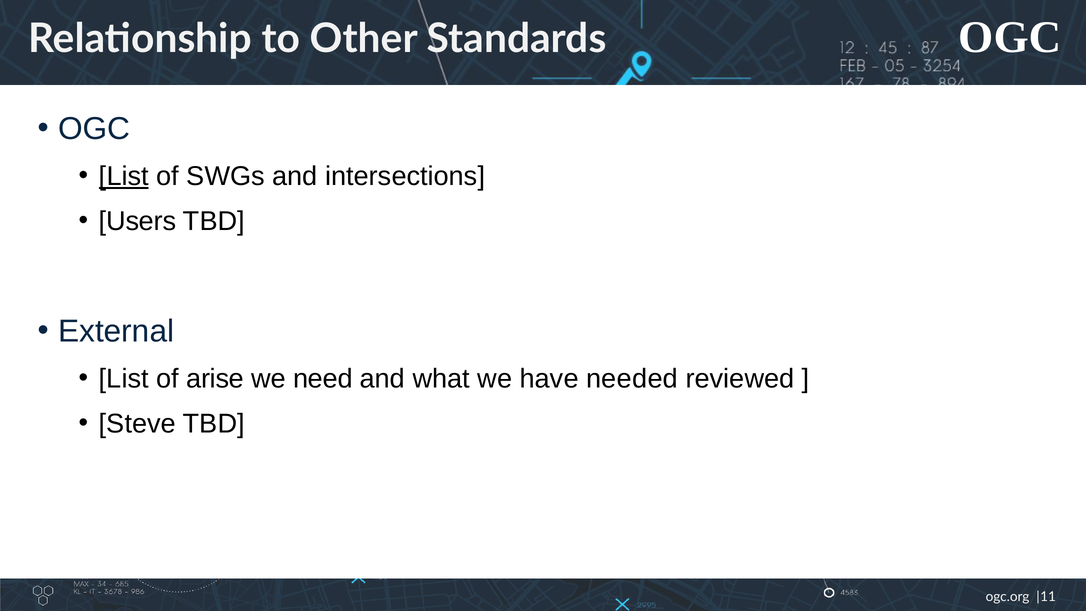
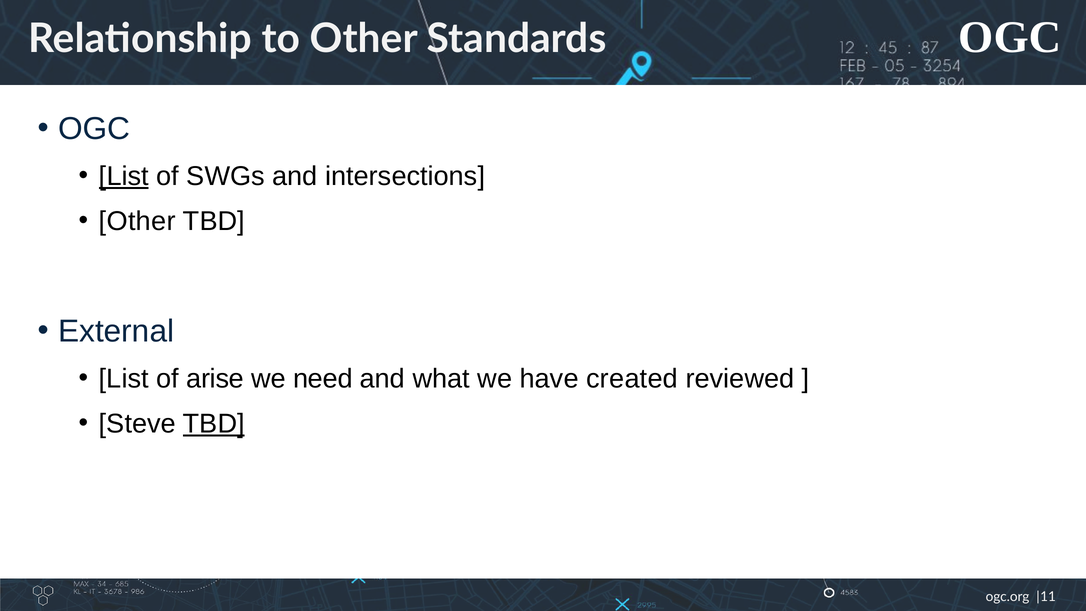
Users: Users -> Other (137, 221)
needed: needed -> created (632, 379)
TBD underline: none -> present (214, 424)
